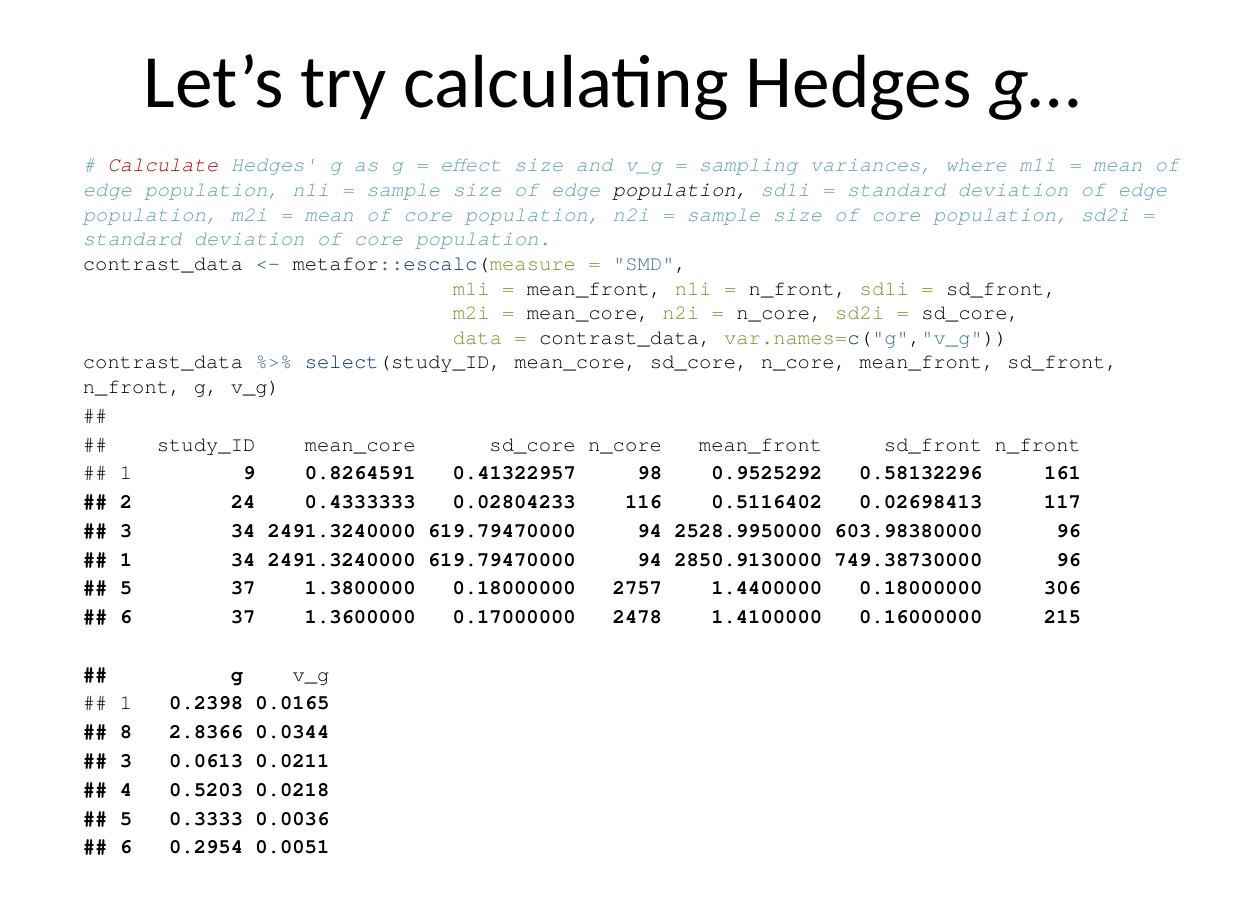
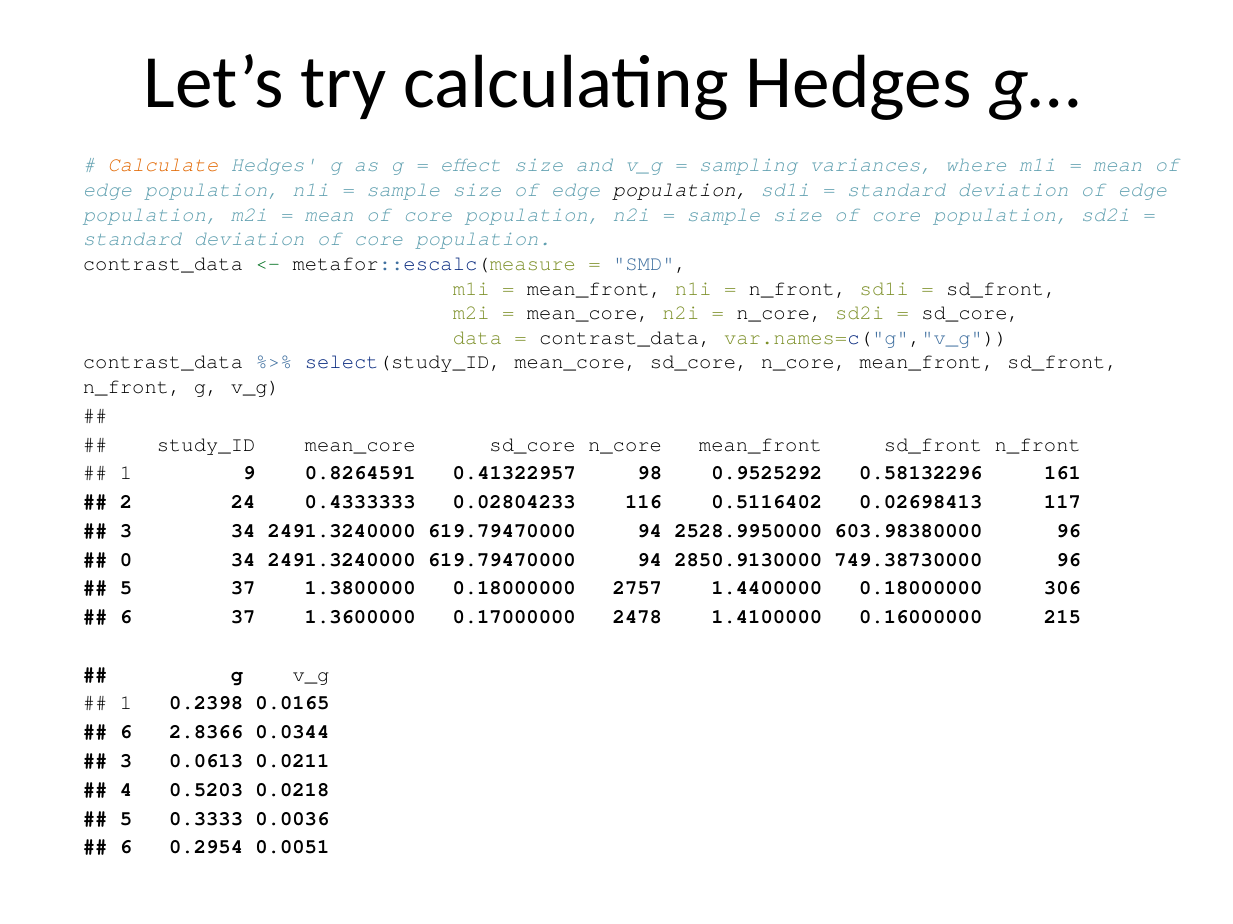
Calculate colour: red -> orange (163, 165)
1: 1 -> 0 (126, 560)
8: 8 -> 6 (126, 733)
